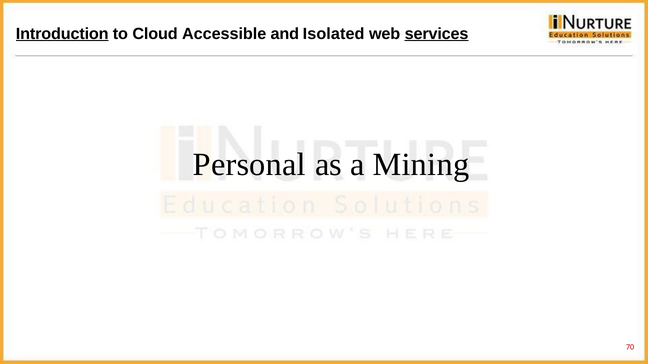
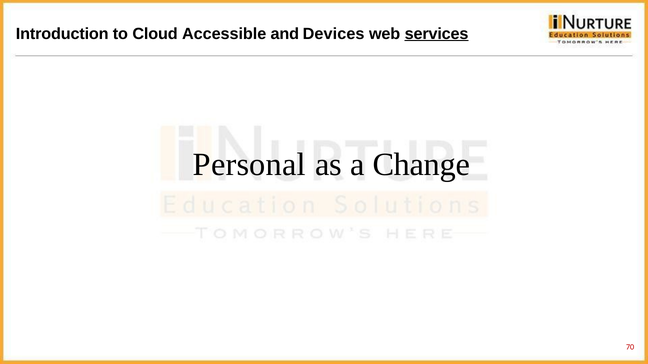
Introduction underline: present -> none (62, 34)
Isolated: Isolated -> Devices (334, 34)
Mining: Mining -> Change (421, 165)
